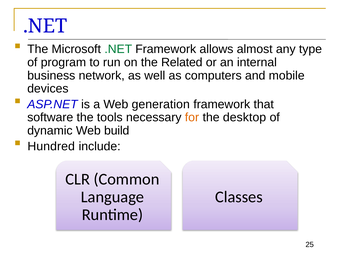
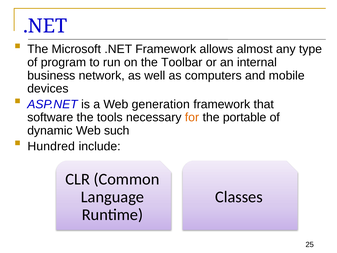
.NET colour: green -> black (118, 49)
Related: Related -> Toolbar (182, 62)
desktop: desktop -> portable (245, 117)
build: build -> such (117, 130)
